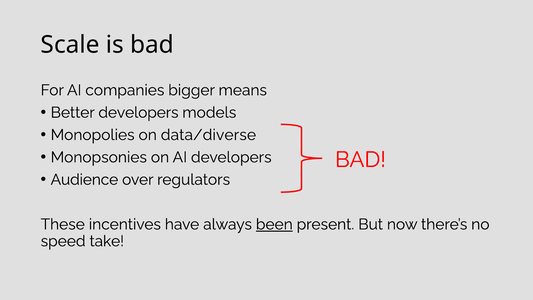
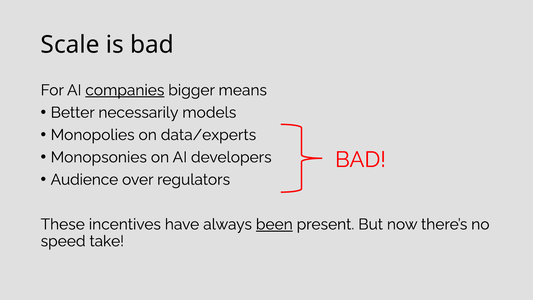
companies underline: none -> present (125, 90)
Better developers: developers -> necessarily (138, 112)
data/diverse: data/diverse -> data/experts (208, 135)
